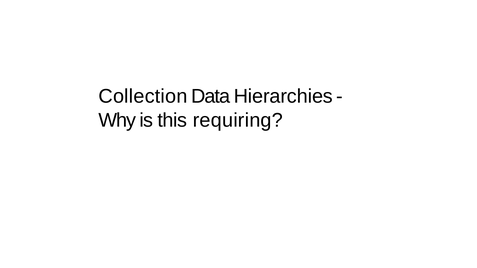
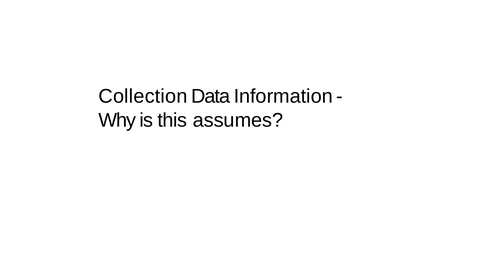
Hierarchies: Hierarchies -> Information (283, 97)
requiring: requiring -> assumes (238, 120)
